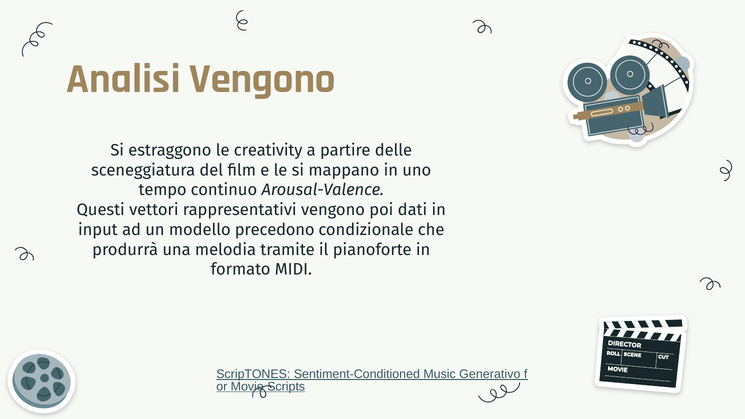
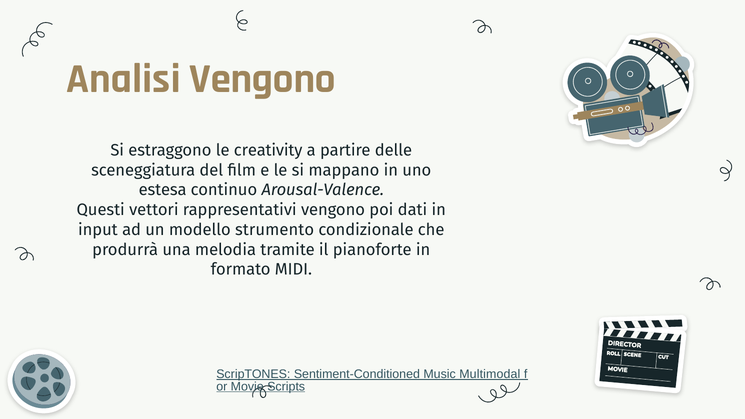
tempo: tempo -> estesa (163, 190)
precedono: precedono -> strumento (275, 230)
Generativo: Generativo -> Multimodal (490, 374)
